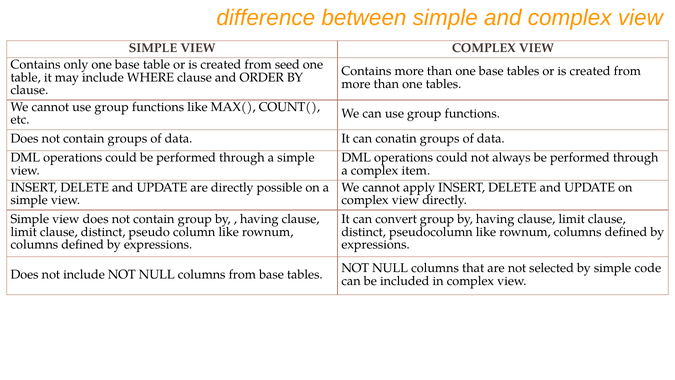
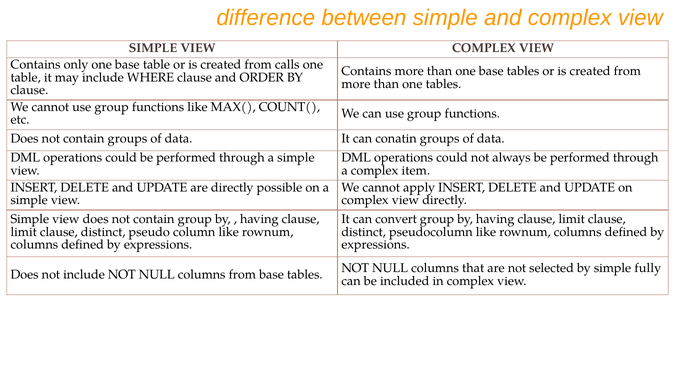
seed: seed -> calls (287, 65)
code: code -> fully (648, 268)
